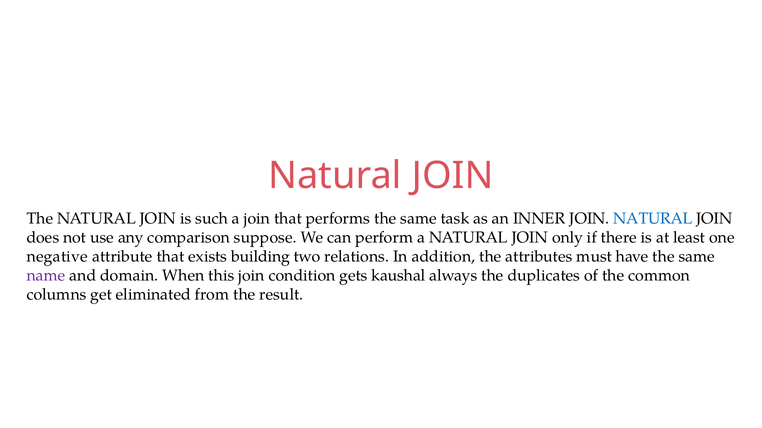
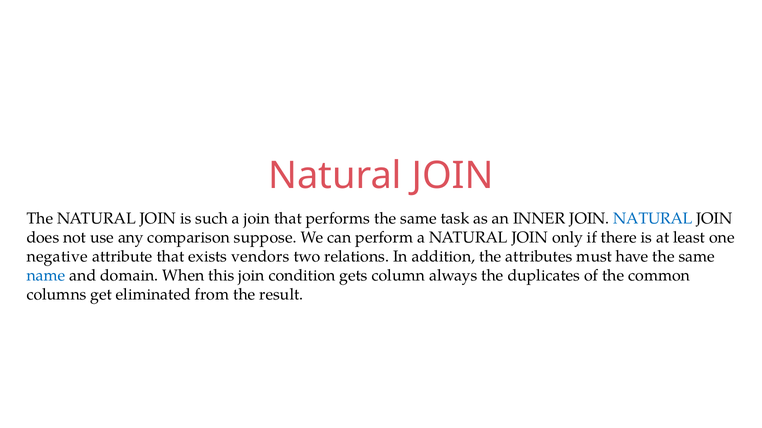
building: building -> vendors (260, 257)
name colour: purple -> blue (46, 276)
kaushal: kaushal -> column (398, 276)
